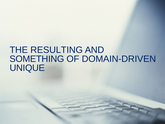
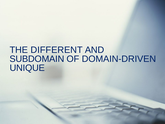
RESULTING: RESULTING -> DIFFERENT (57, 50)
SOMETHING: SOMETHING -> SUBDOMAIN (37, 59)
